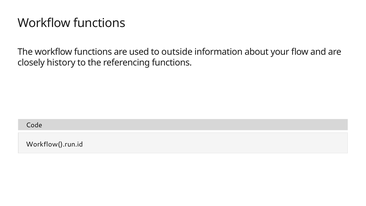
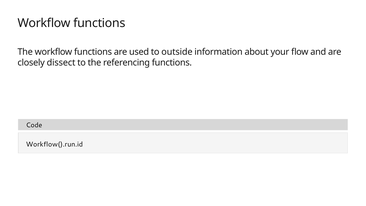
history: history -> dissect (61, 63)
